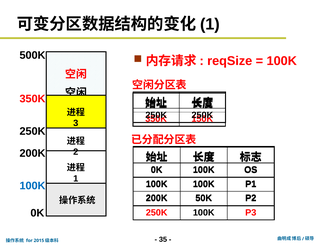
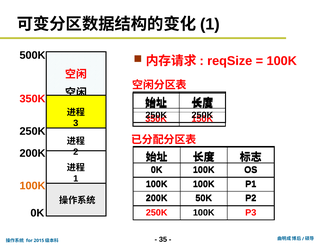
100K colour: blue -> orange (32, 185)
